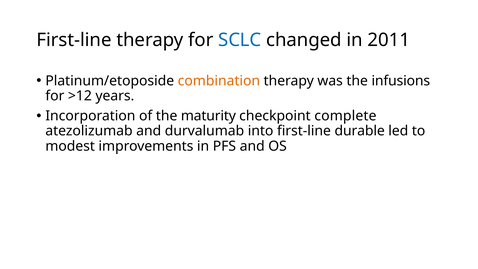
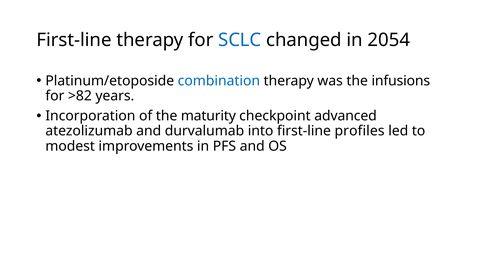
2011: 2011 -> 2054 (389, 40)
combination colour: orange -> blue (219, 81)
>12: >12 -> >82 (80, 96)
complete: complete -> advanced (346, 116)
durable: durable -> profiles (360, 131)
